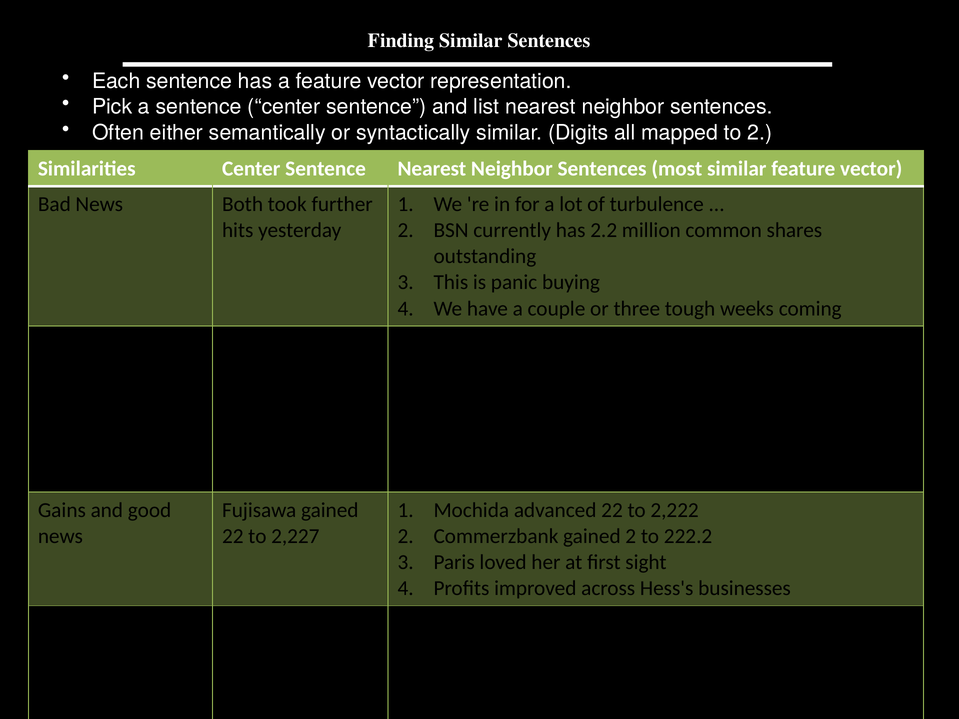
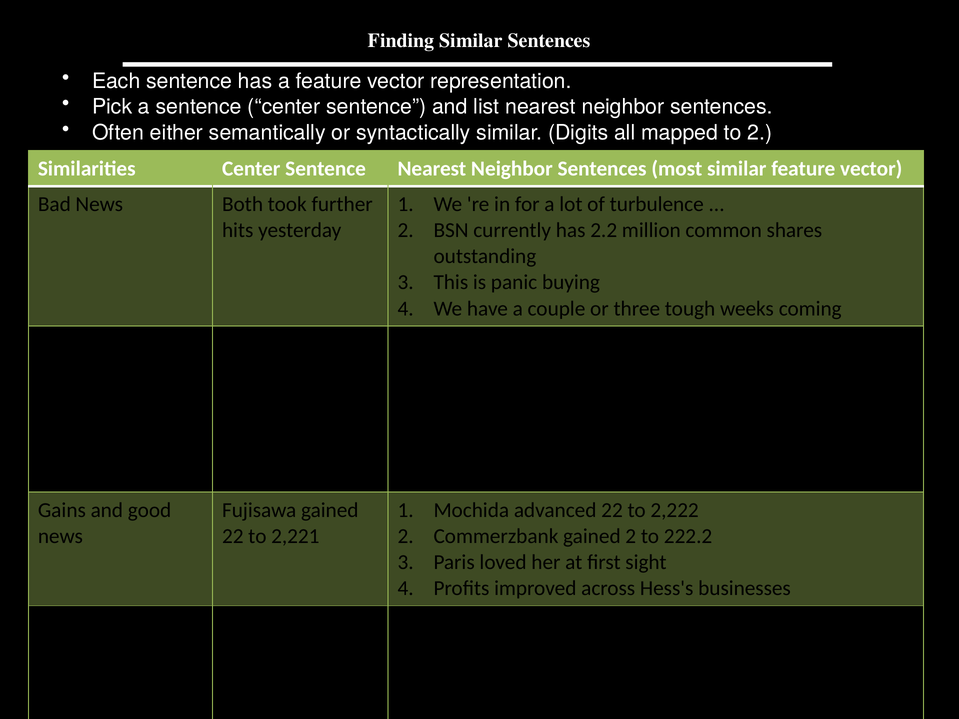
2,227: 2,227 -> 2,221 (295, 536)
